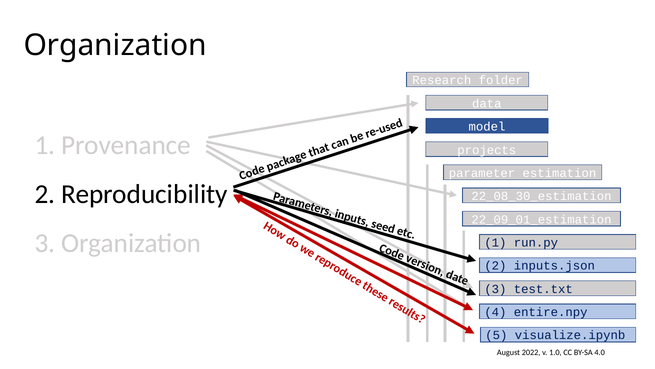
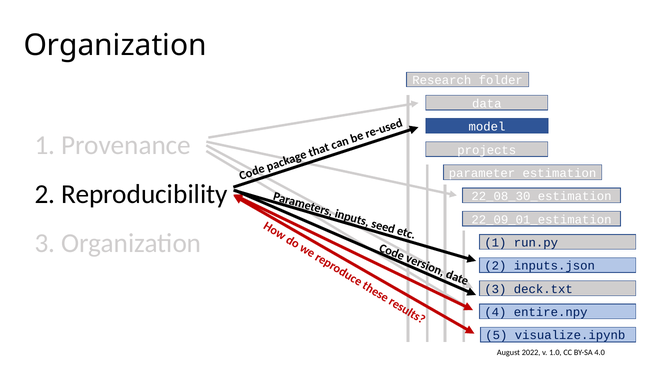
test.txt: test.txt -> deck.txt (543, 289)
